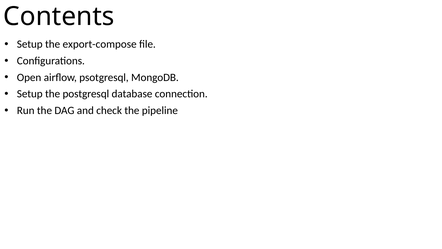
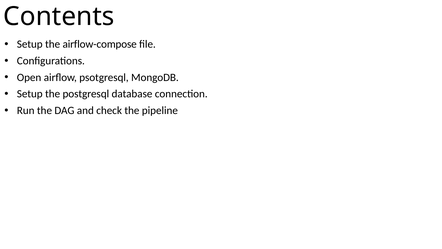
export-compose: export-compose -> airflow-compose (100, 44)
